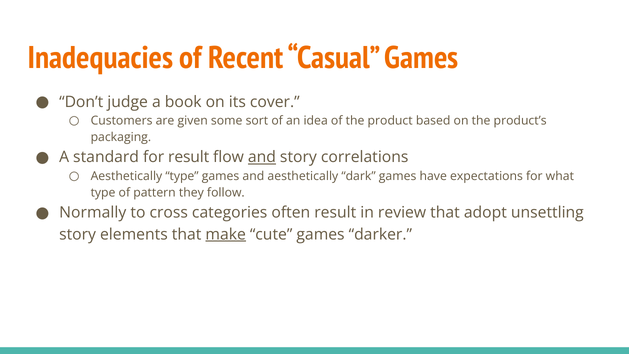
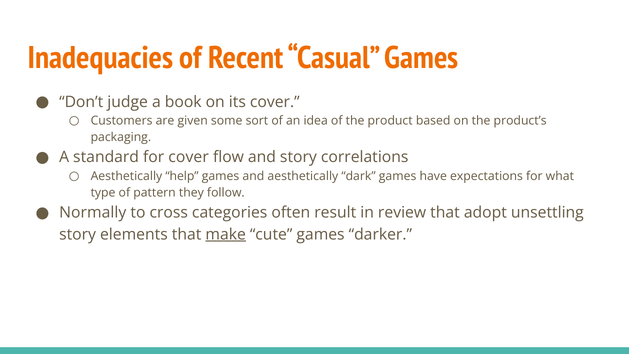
for result: result -> cover (189, 157)
and underline: present -> none (262, 157)
Aesthetically type: type -> help (182, 176)
